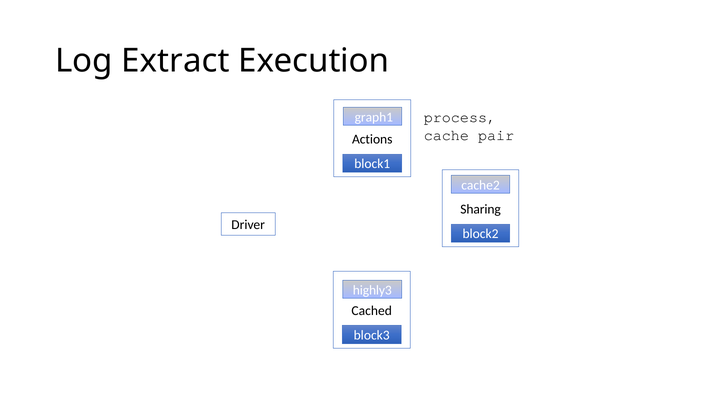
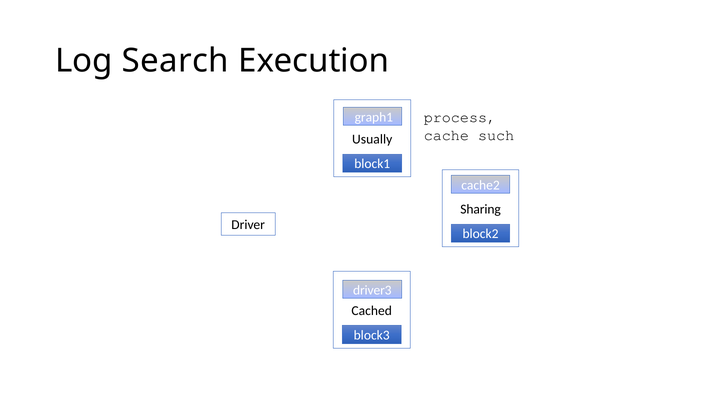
Extract: Extract -> Search (175, 61)
pair: pair -> such (496, 136)
Actions: Actions -> Usually (372, 139)
highly3: highly3 -> driver3 (372, 290)
